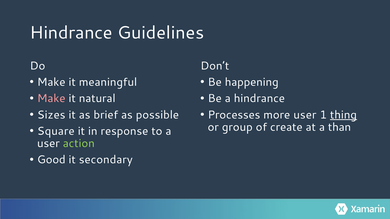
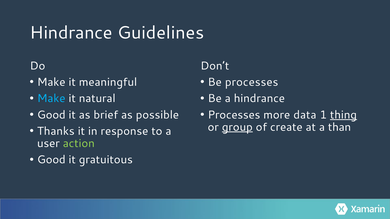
Be happening: happening -> processes (252, 82)
Make colour: pink -> light blue (51, 99)
Sizes: Sizes -> Good (51, 115)
more user: user -> data (305, 115)
group underline: none -> present (237, 127)
Square: Square -> Thanks (56, 131)
secondary: secondary -> gratuitous (106, 160)
